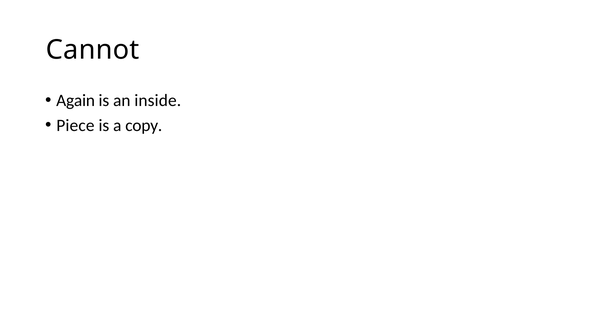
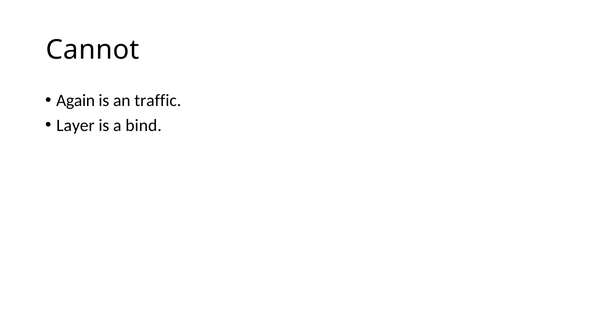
inside: inside -> traffic (158, 100)
Piece: Piece -> Layer (75, 125)
copy: copy -> bind (144, 125)
